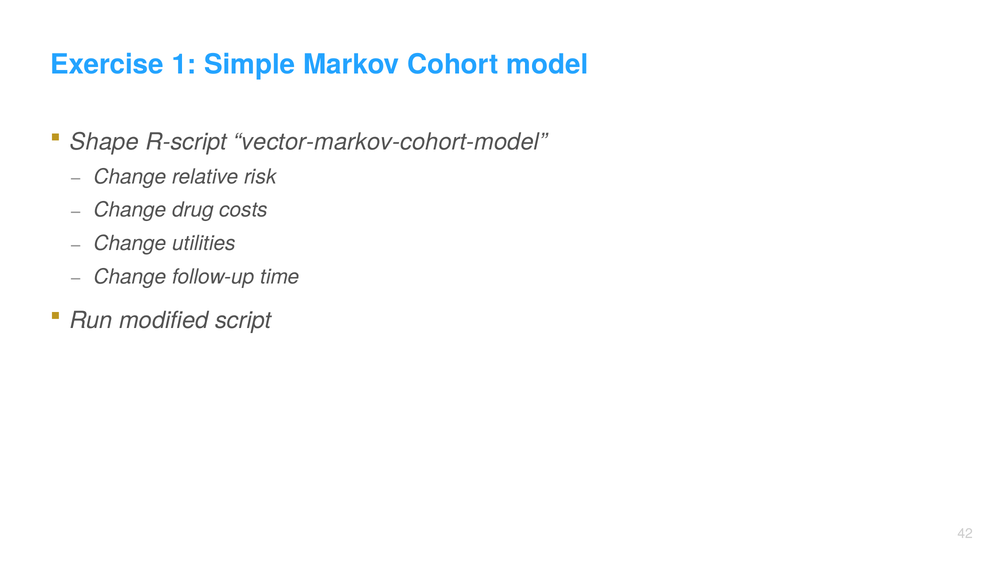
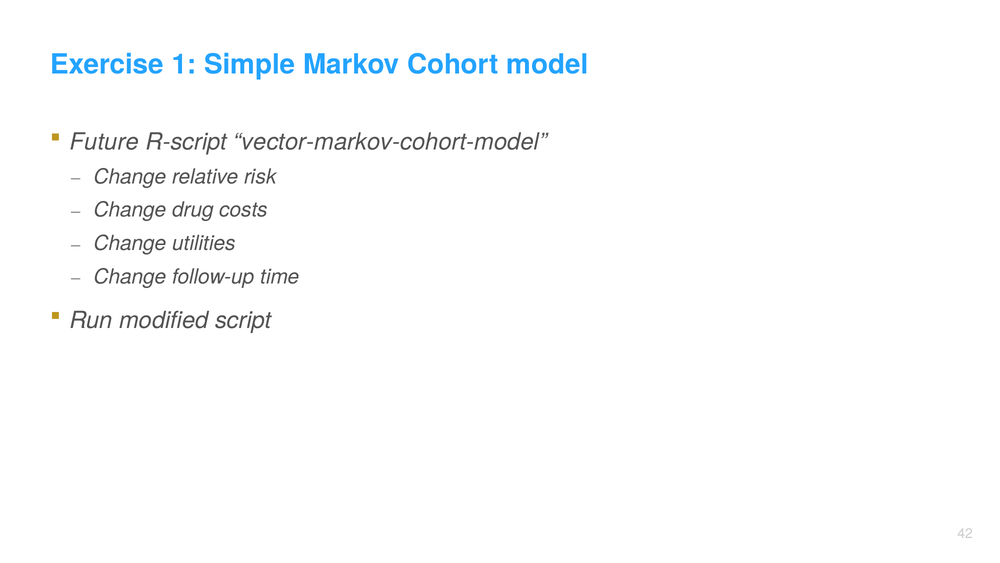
Shape: Shape -> Future (104, 142)
